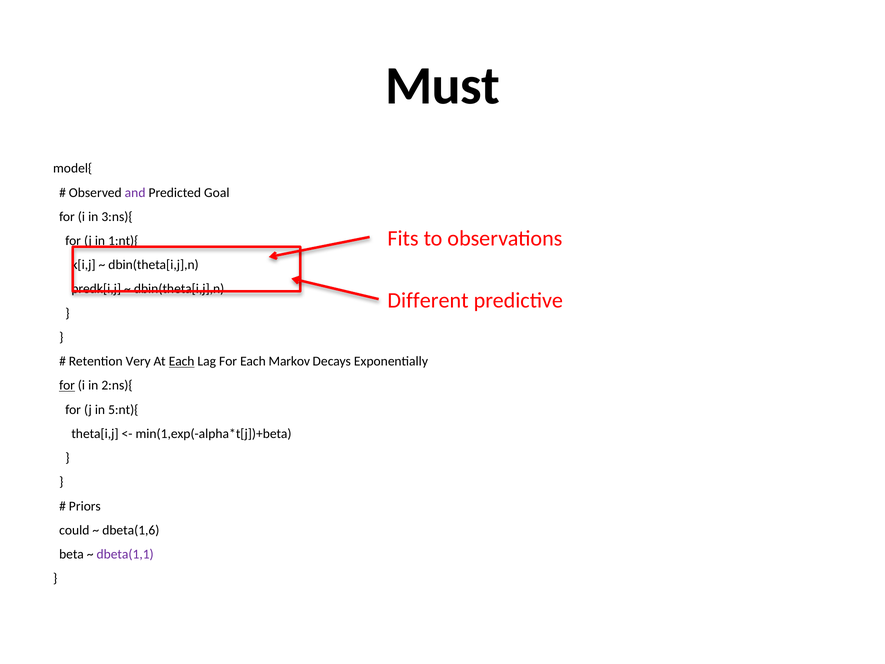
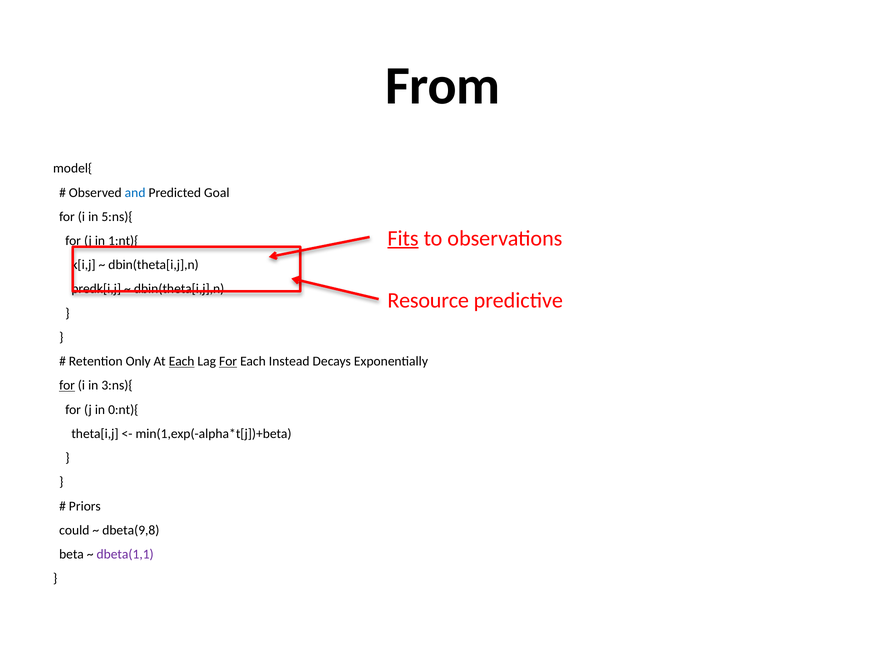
Must: Must -> From (443, 86)
and colour: purple -> blue (135, 192)
3:ns){: 3:ns){ -> 5:ns){ (117, 217)
Fits underline: none -> present (403, 238)
Different: Different -> Resource (428, 300)
Very: Very -> Only (138, 361)
For underline: none -> present (228, 361)
Markov: Markov -> Instead (289, 361)
2:ns){: 2:ns){ -> 3:ns){ (117, 385)
5:nt){: 5:nt){ -> 0:nt){ (123, 409)
dbeta(1,6: dbeta(1,6 -> dbeta(9,8 (131, 530)
